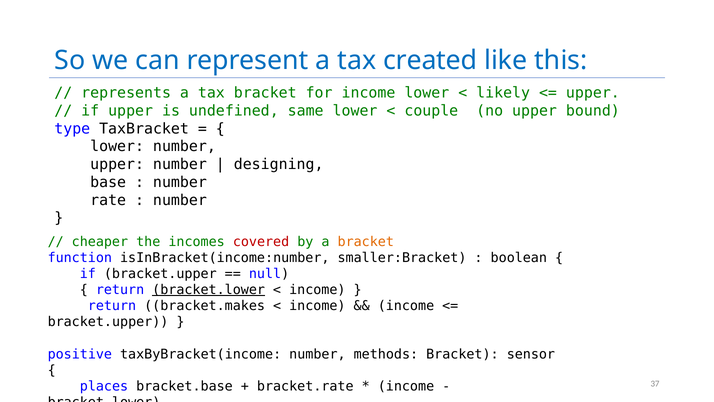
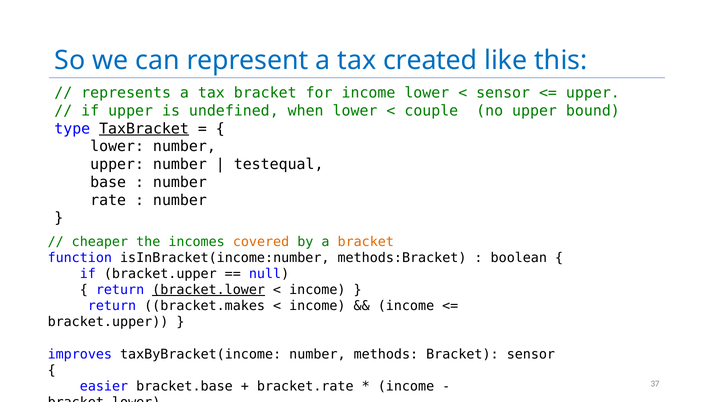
likely: likely -> sensor (503, 93)
same: same -> when (306, 111)
TaxBracket underline: none -> present (144, 129)
designing: designing -> testequal (279, 164)
covered colour: red -> orange (261, 241)
smaller:Bracket: smaller:Bracket -> methods:Bracket (402, 257)
positive: positive -> improves (80, 354)
places: places -> easier (104, 386)
